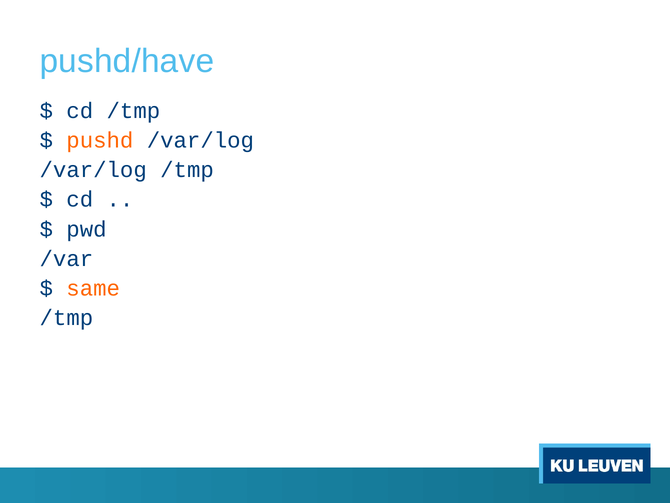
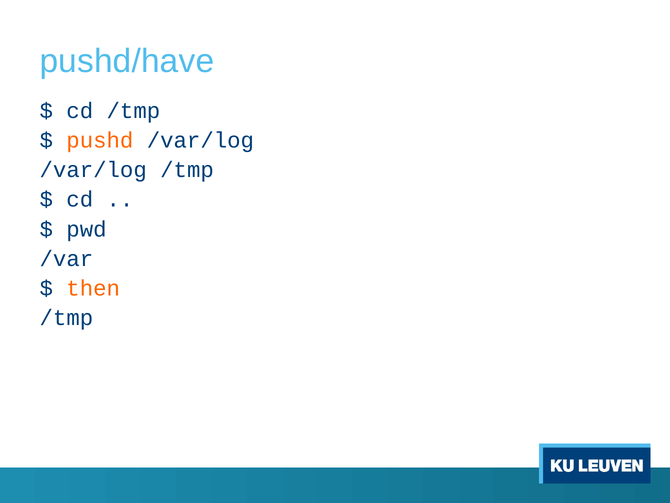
same: same -> then (93, 288)
